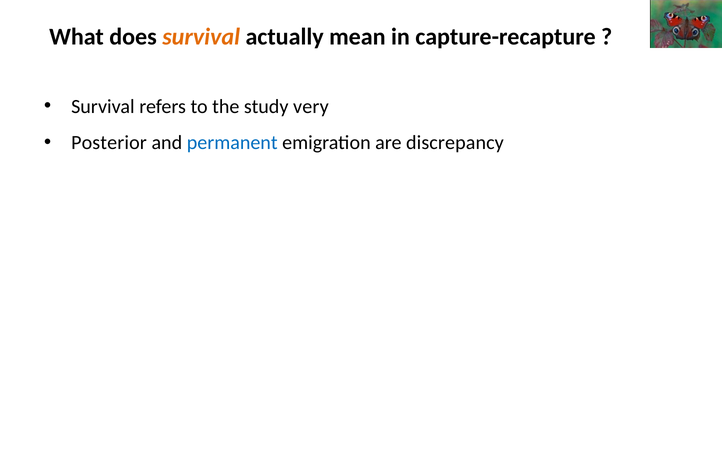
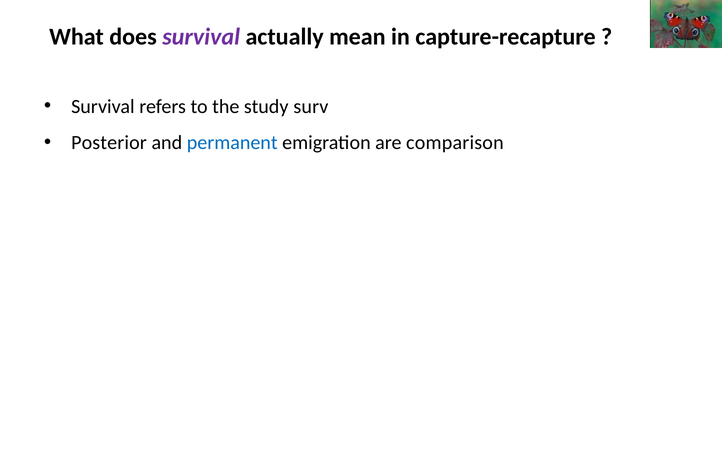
survival colour: orange -> purple (201, 37)
very: very -> surv (311, 107)
discrepancy: discrepancy -> comparison (455, 143)
